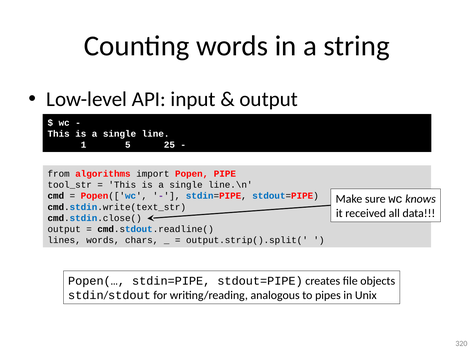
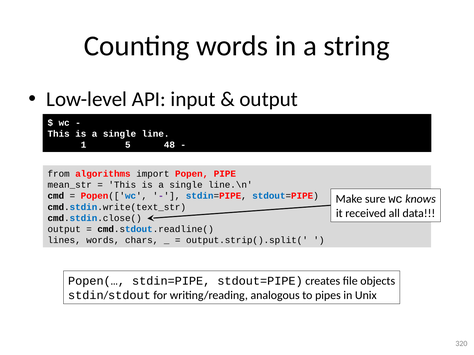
25: 25 -> 48 (169, 145)
tool_str: tool_str -> mean_str (70, 185)
